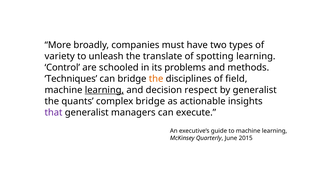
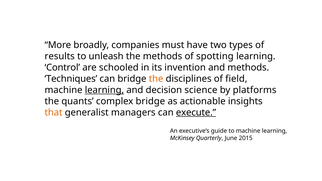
variety: variety -> results (60, 56)
the translate: translate -> methods (163, 56)
problems: problems -> invention (185, 68)
respect: respect -> science (201, 90)
by generalist: generalist -> platforms (255, 90)
that colour: purple -> orange (54, 113)
execute underline: none -> present (196, 113)
